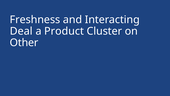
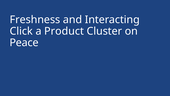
Deal: Deal -> Click (21, 31)
Other: Other -> Peace (24, 42)
